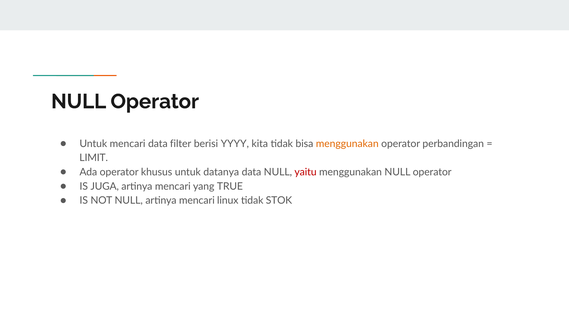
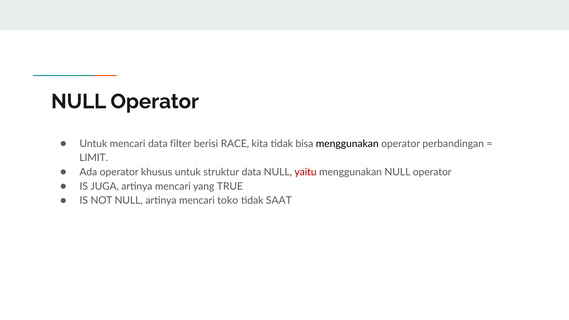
YYYY: YYYY -> RACE (235, 144)
menggunakan colour: orange -> black (347, 144)
datanya: datanya -> struktur (221, 172)
linux: linux -> toko (228, 201)
STOK: STOK -> SAAT (279, 201)
